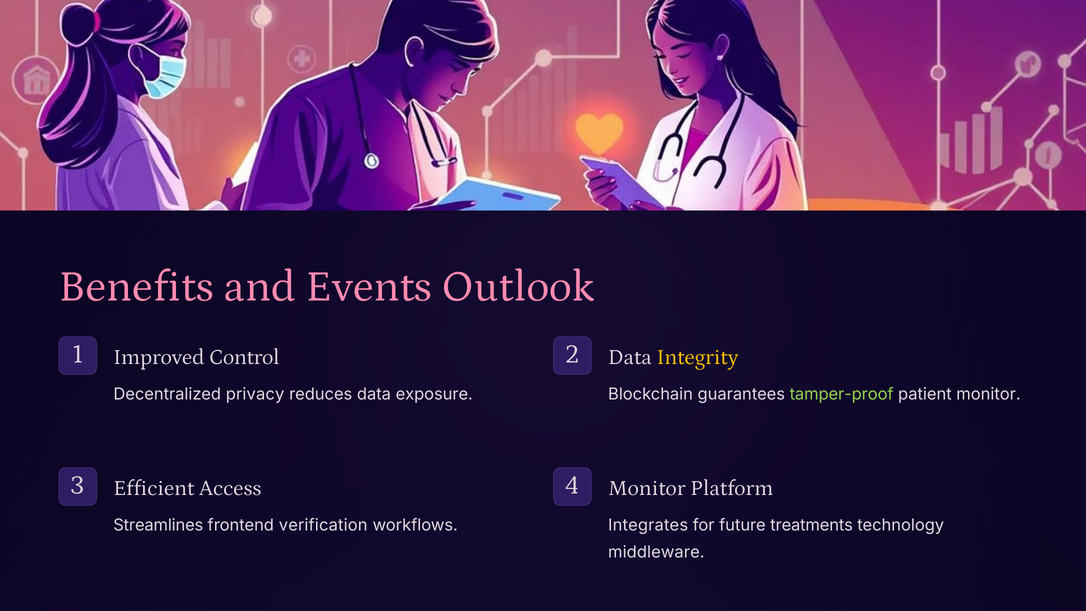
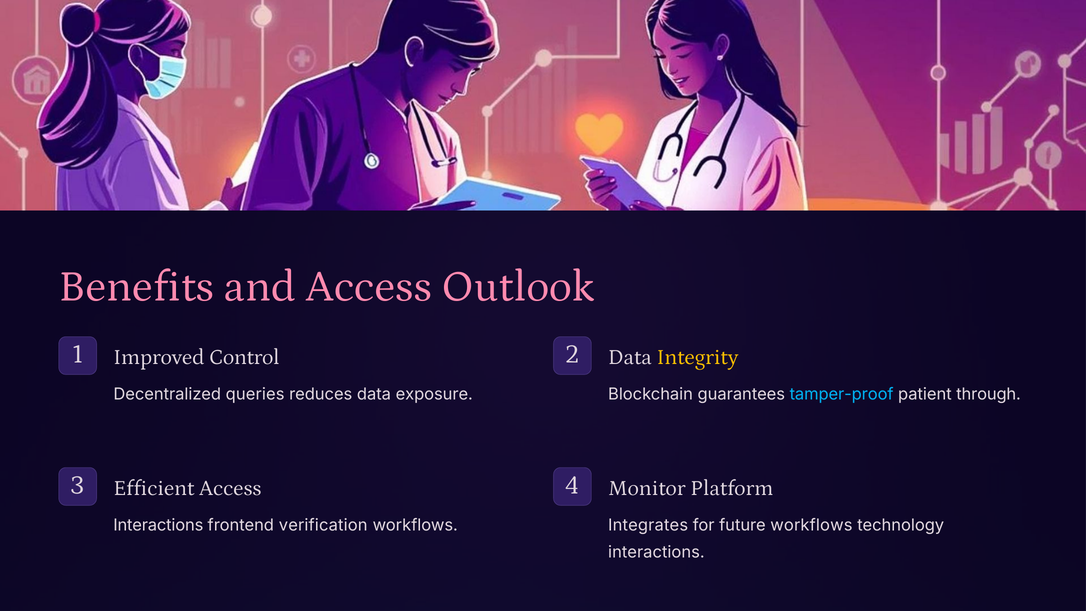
and Events: Events -> Access (369, 286)
privacy: privacy -> queries (255, 394)
tamper-proof colour: light green -> light blue (842, 394)
patient monitor: monitor -> through (989, 394)
Streamlines: Streamlines -> Interactions (158, 525)
future treatments: treatments -> workflows (811, 525)
middleware: middleware -> interactions (656, 552)
